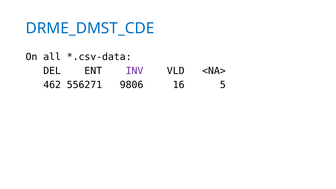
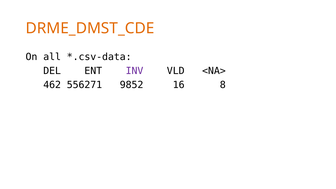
DRME_DMST_CDE colour: blue -> orange (90, 28)
9806: 9806 -> 9852 (132, 85)
5: 5 -> 8 (223, 85)
